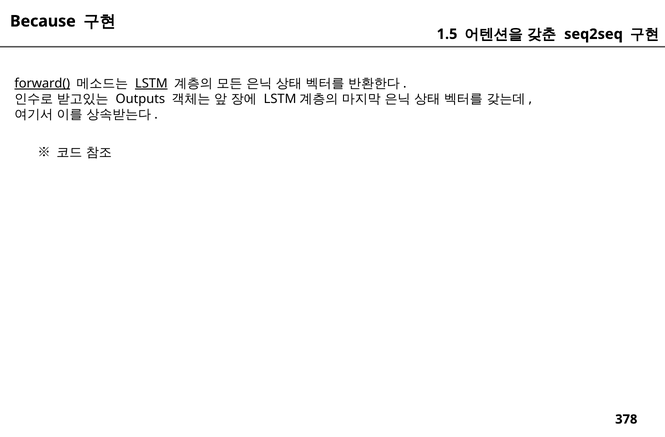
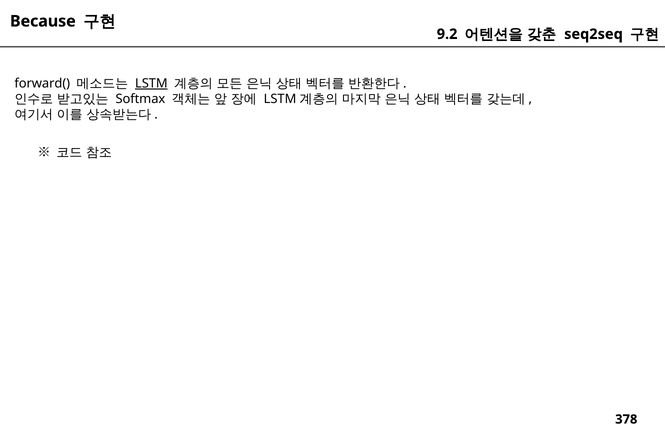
1.5: 1.5 -> 9.2 (447, 34)
forward( underline: present -> none (42, 83)
Outputs: Outputs -> Softmax (140, 99)
